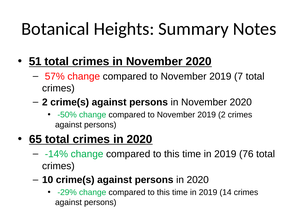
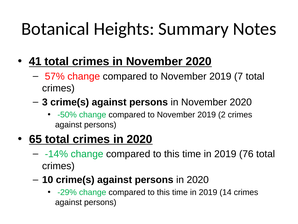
51: 51 -> 41 (35, 61)
2: 2 -> 3 (45, 102)
